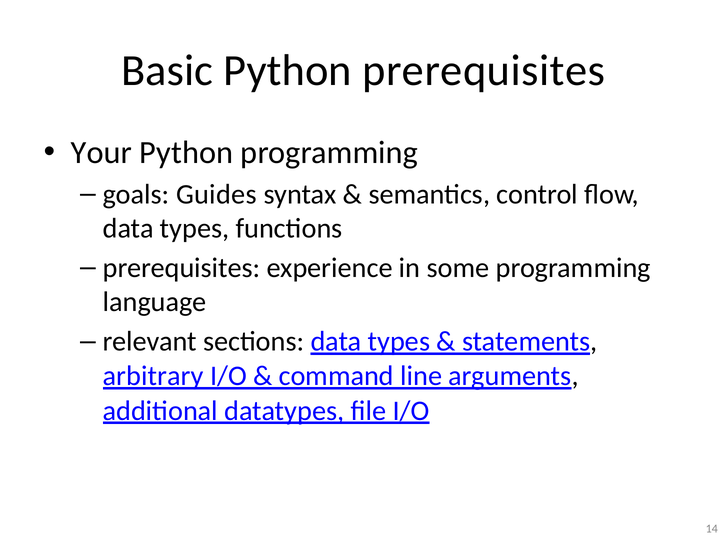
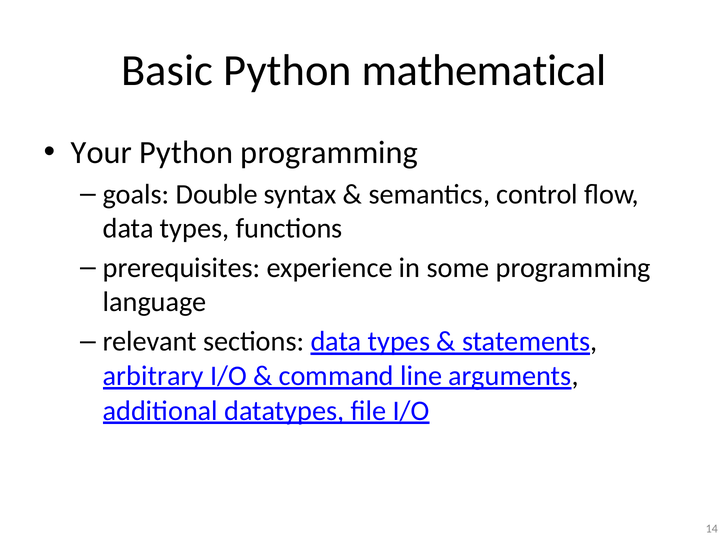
Python prerequisites: prerequisites -> mathematical (484, 70)
Guides: Guides -> Double (217, 194)
